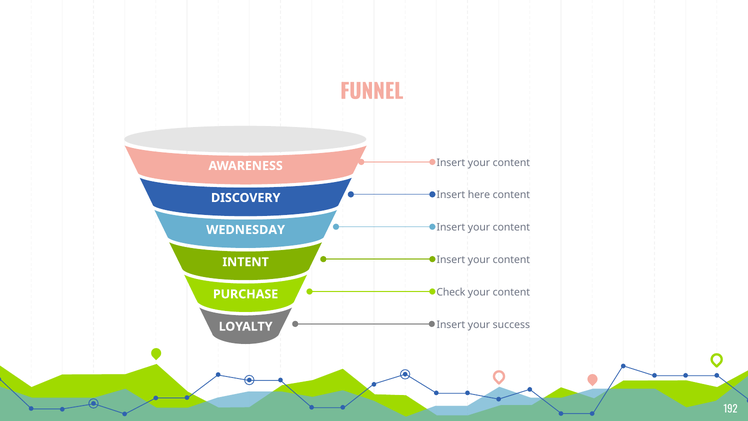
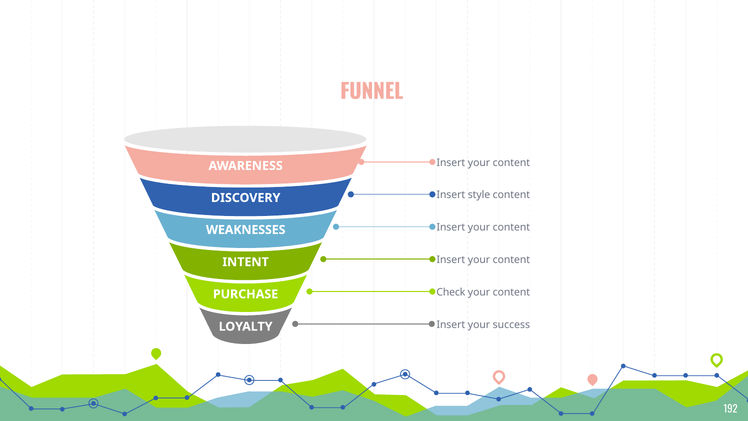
here: here -> style (479, 195)
WEDNESDAY: WEDNESDAY -> WEAKNESSES (246, 230)
